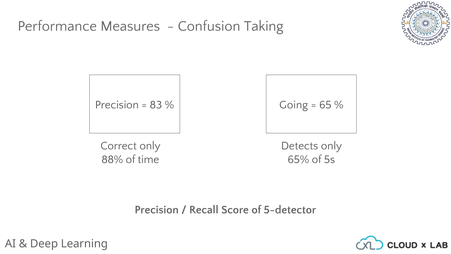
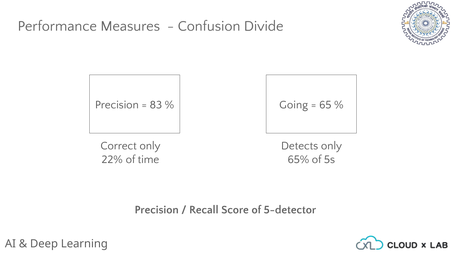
Taking: Taking -> Divide (264, 26)
88%: 88% -> 22% (112, 159)
